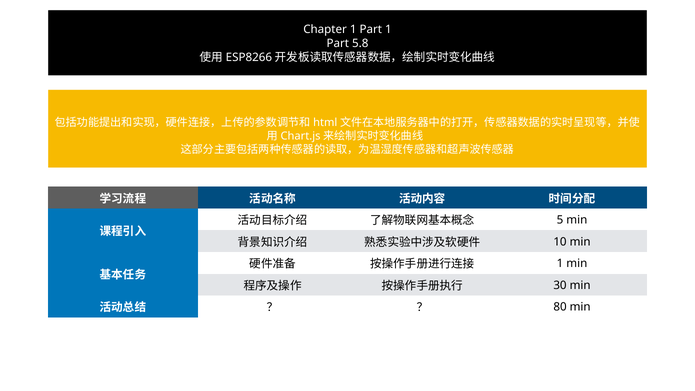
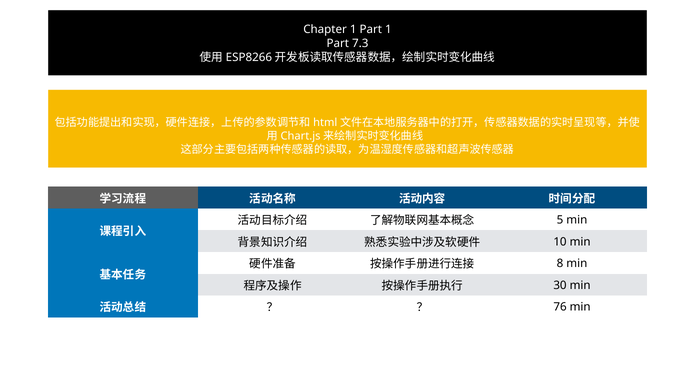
5.8: 5.8 -> 7.3 (360, 44)
1: 1 -> 8 (560, 264)
80: 80 -> 76 (560, 307)
